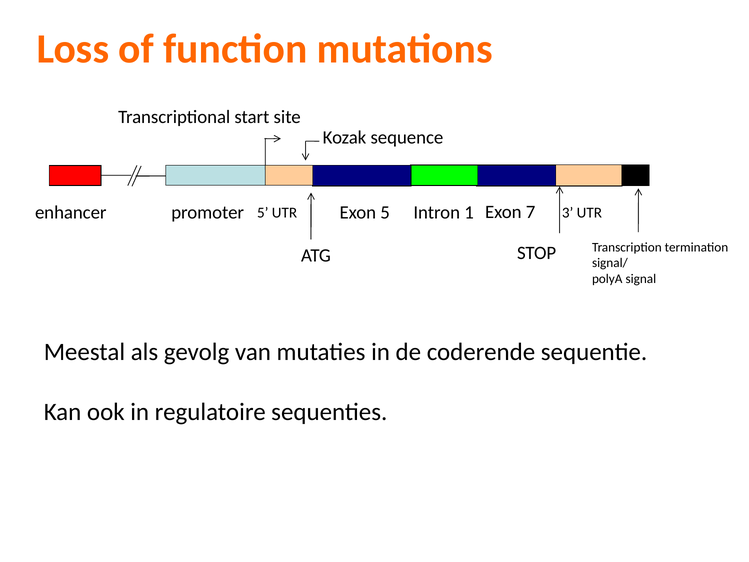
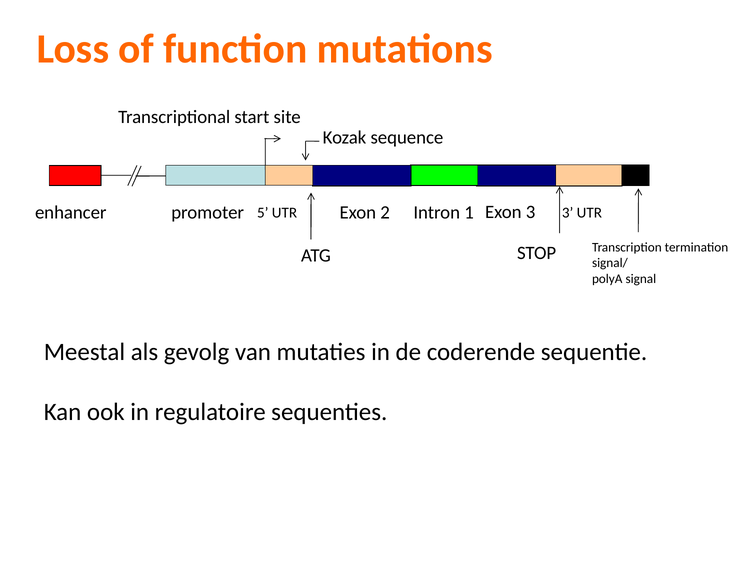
Exon 7: 7 -> 3 (531, 212)
Exon 5: 5 -> 2 (385, 213)
